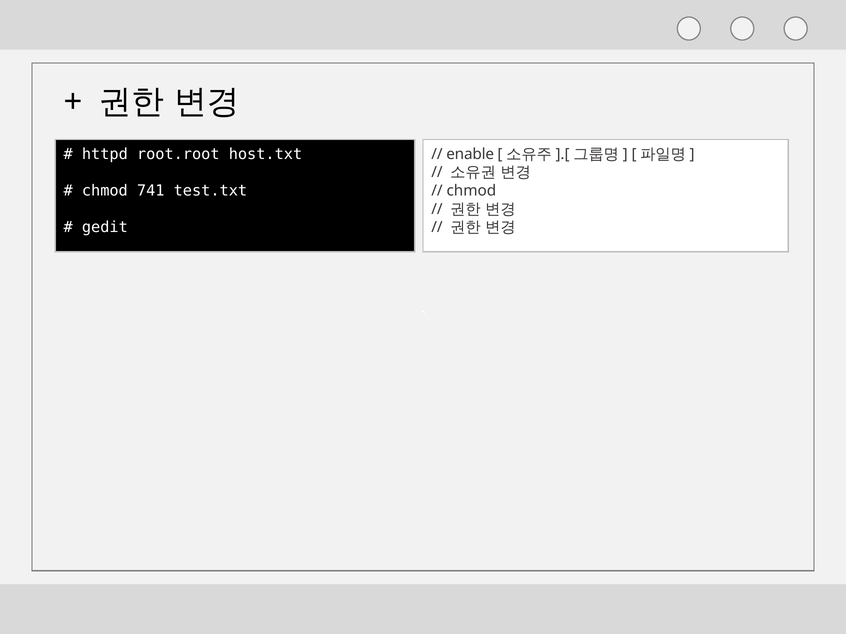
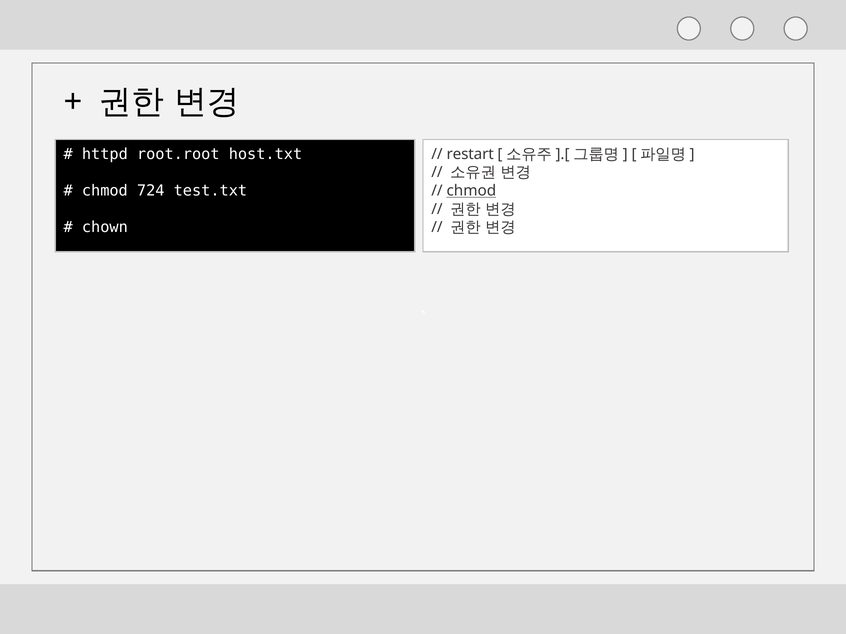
enable: enable -> restart (470, 154)
741: 741 -> 724 (151, 191)
chmod underline: none -> present (471, 191)
gedit: gedit -> chown (105, 228)
